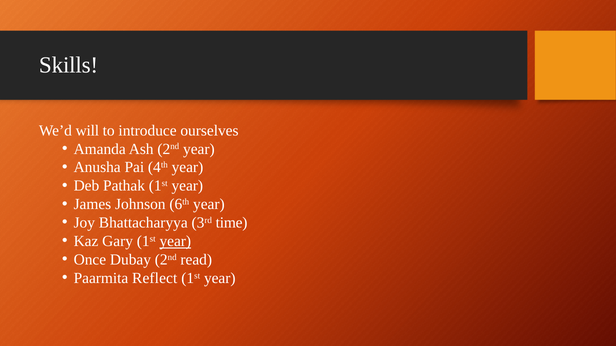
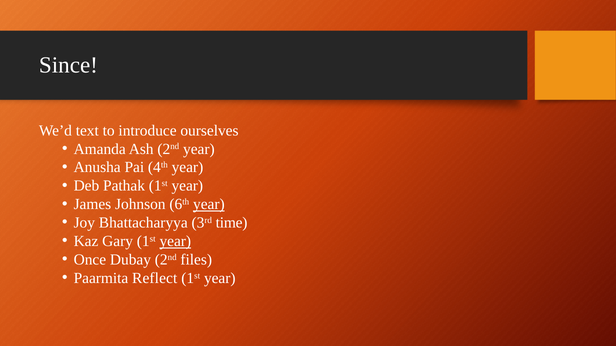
Skills: Skills -> Since (68, 65)
will: will -> text (87, 131)
year underline: none -> present (209, 205)
read: read -> files (196, 260)
